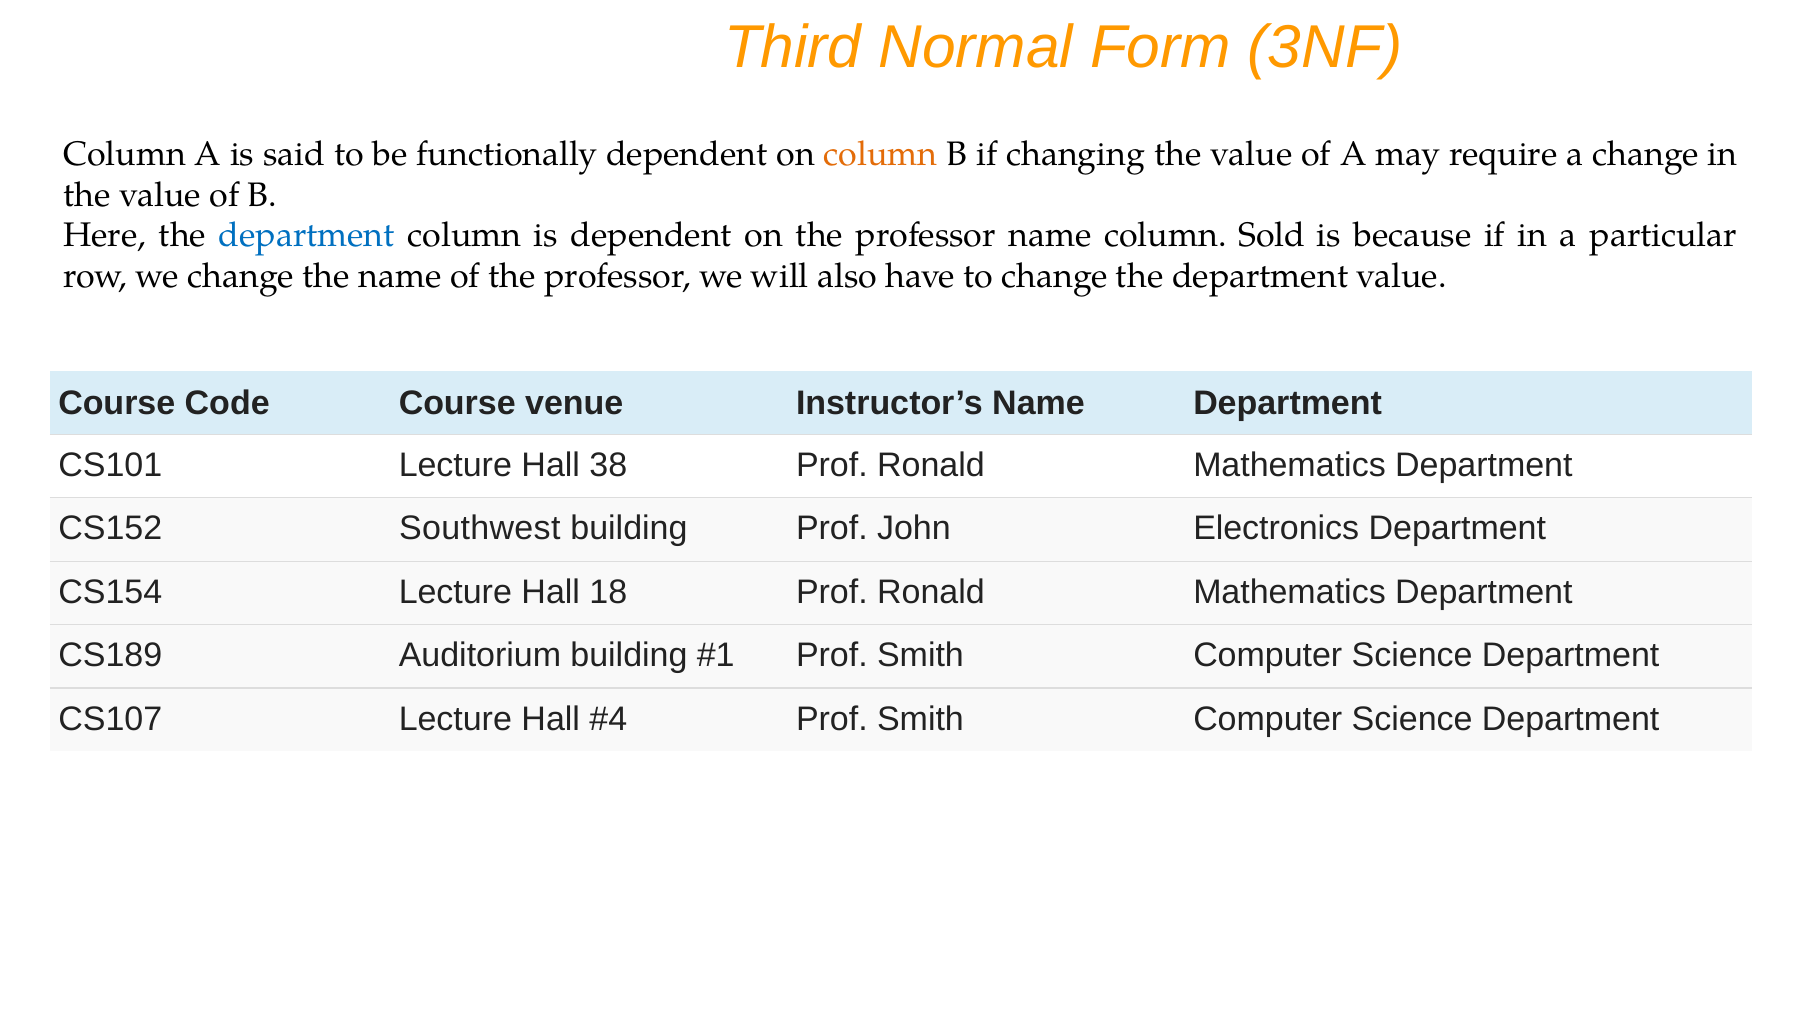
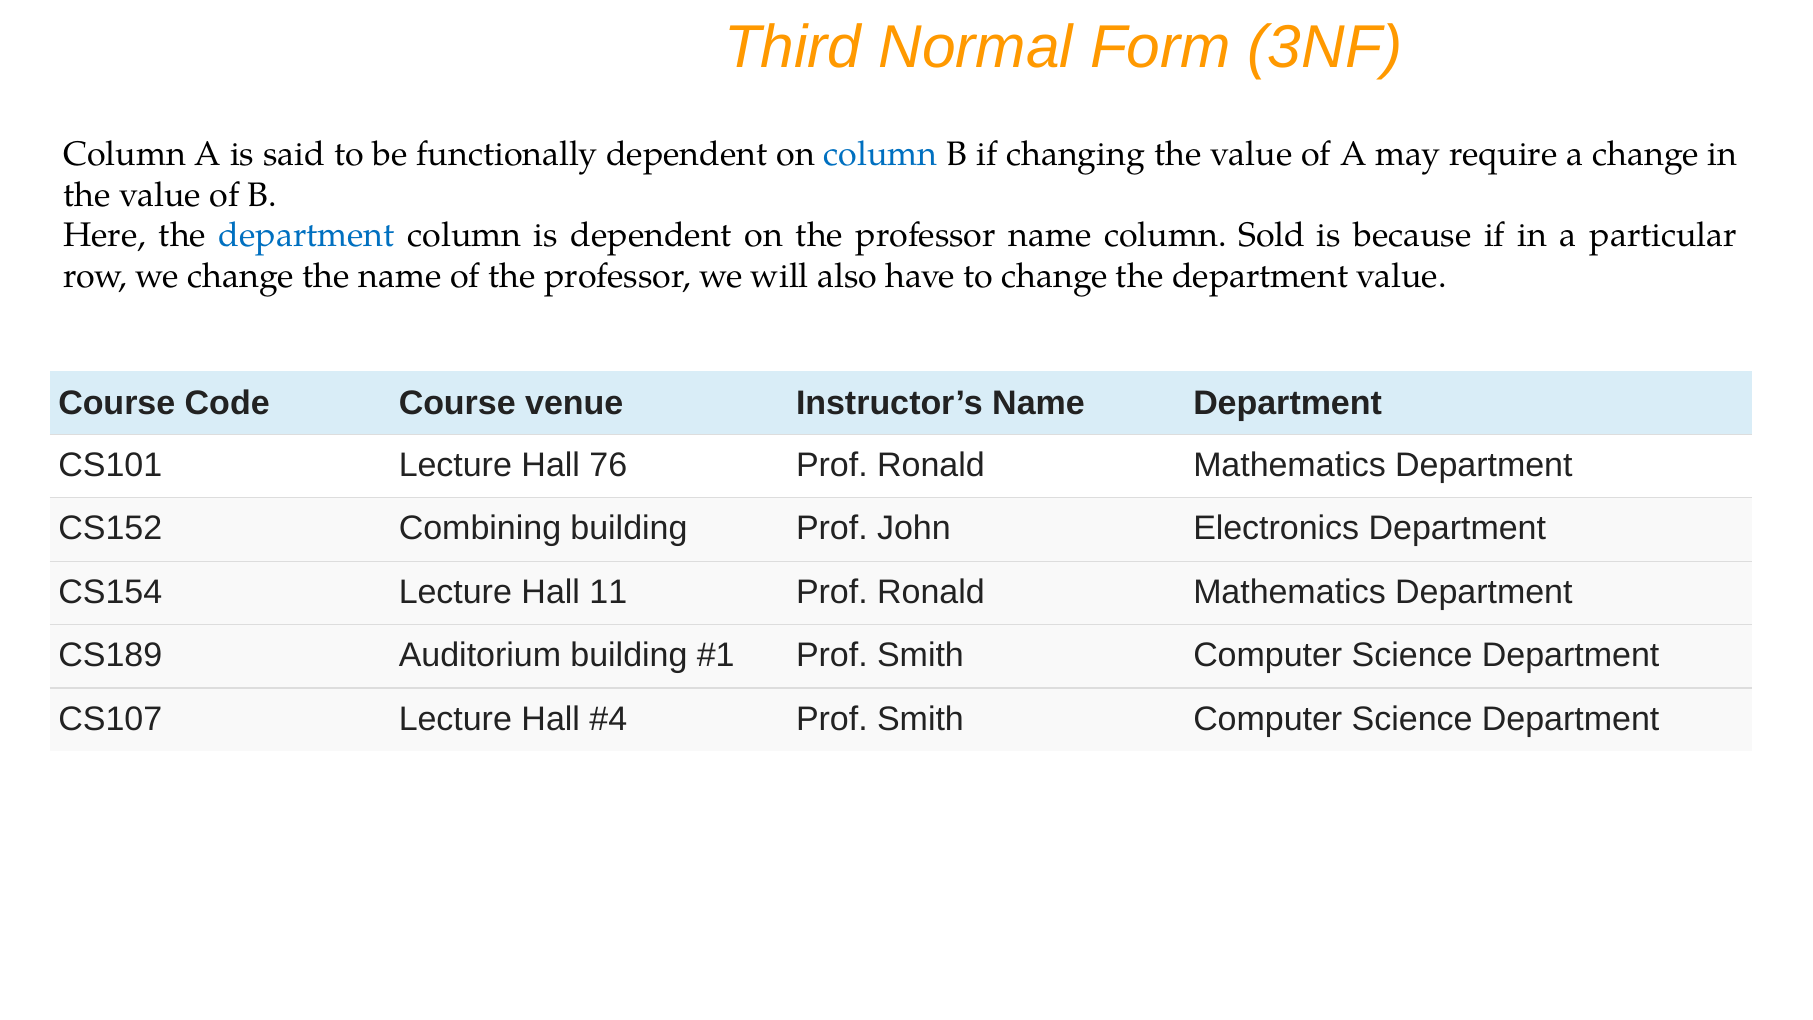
column colour: orange -> blue (881, 154)
38: 38 -> 76 (608, 465)
Southwest: Southwest -> Combining (480, 529)
18: 18 -> 11 (608, 592)
